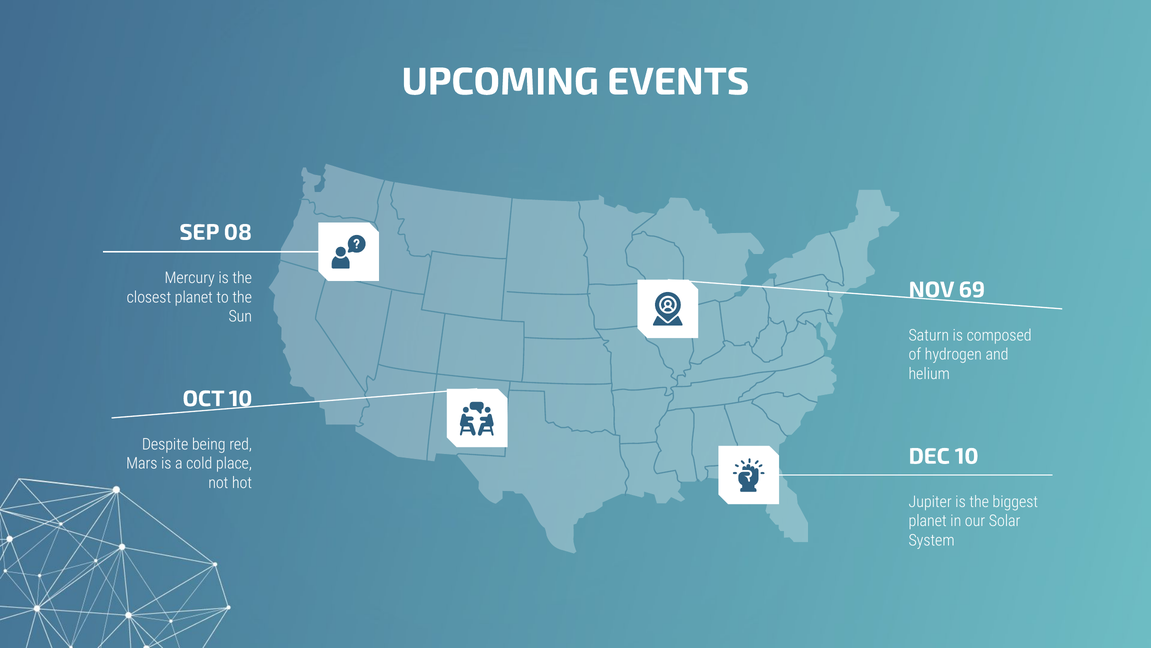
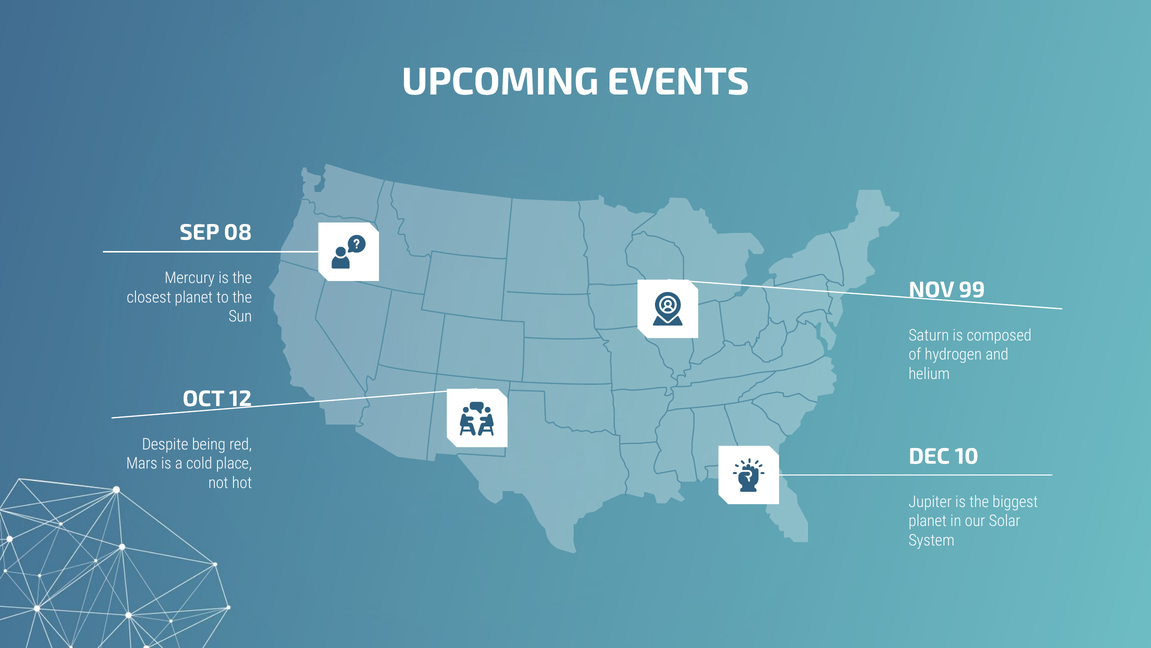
69: 69 -> 99 (972, 290)
OCT 10: 10 -> 12 (240, 398)
